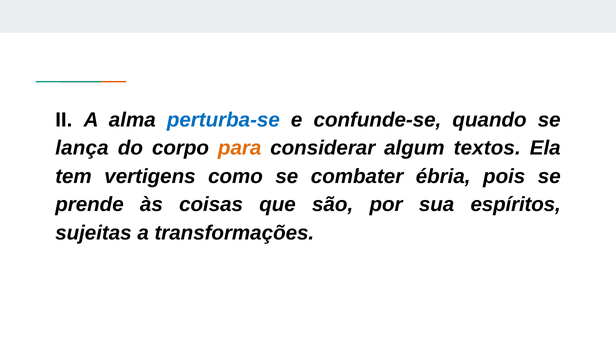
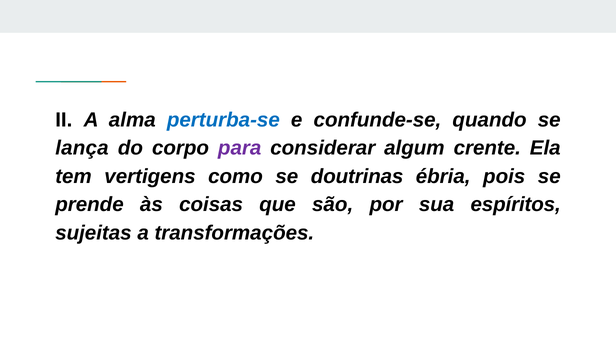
para colour: orange -> purple (240, 148)
textos: textos -> crente (487, 148)
combater: combater -> doutrinas (357, 177)
